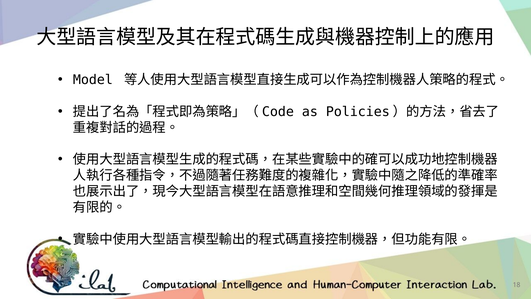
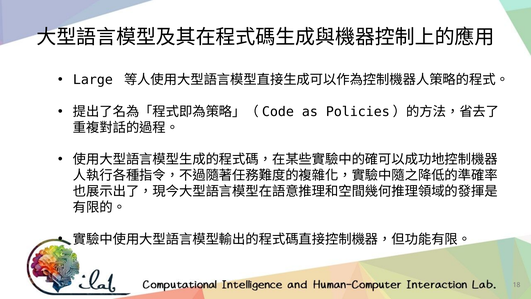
Model: Model -> Large (93, 80)
